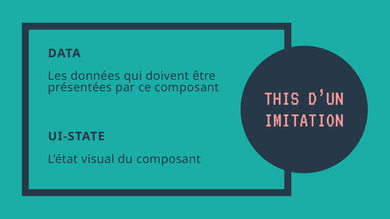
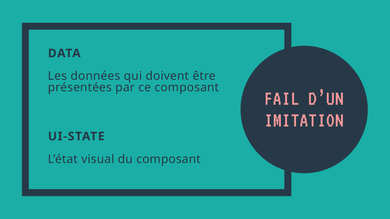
THIS: THIS -> FAIL (282, 98)
